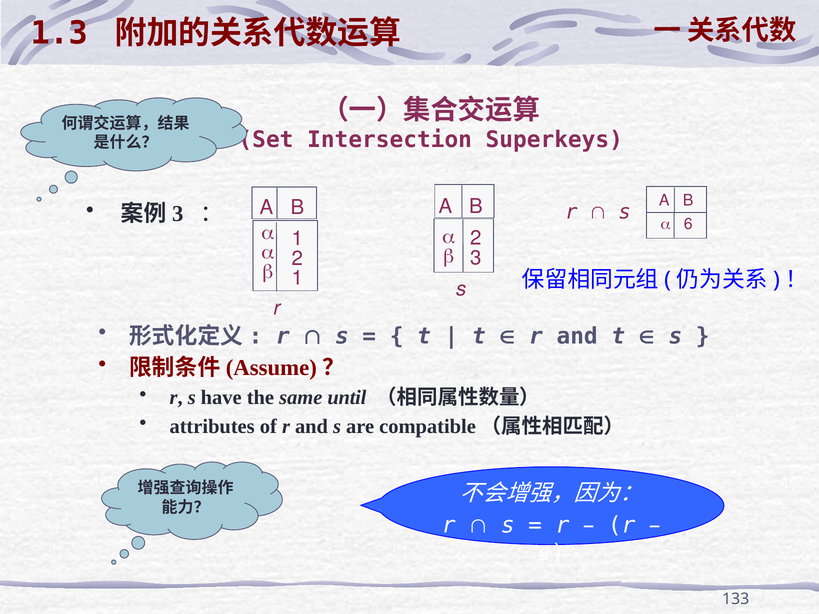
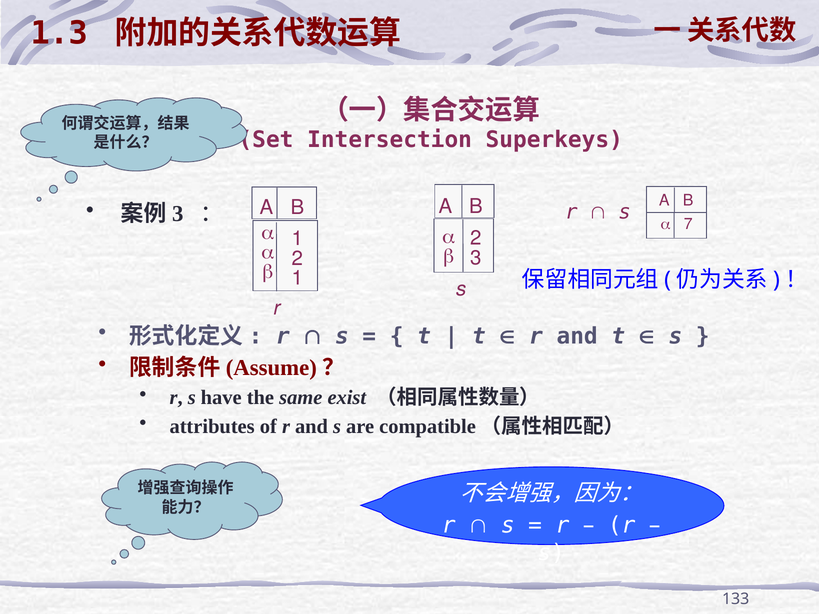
6: 6 -> 7 (688, 224)
until: until -> exist (347, 398)
